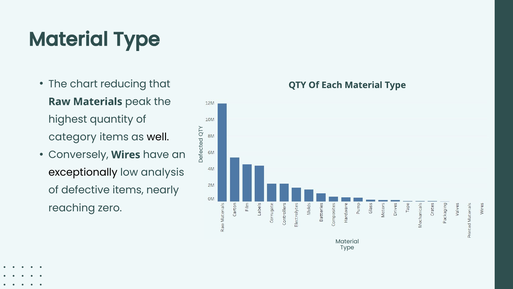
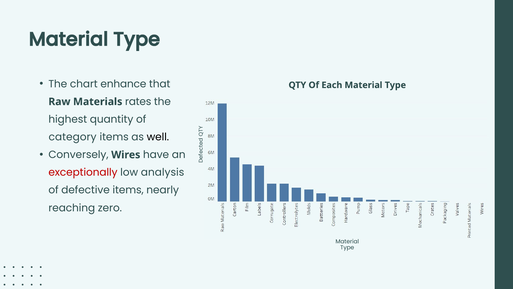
reducing: reducing -> enhance (123, 84)
peak: peak -> rates (138, 102)
exceptionally colour: black -> red (83, 172)
